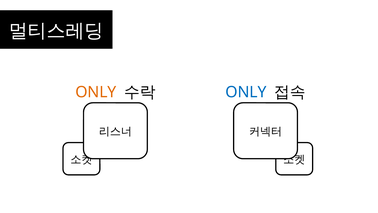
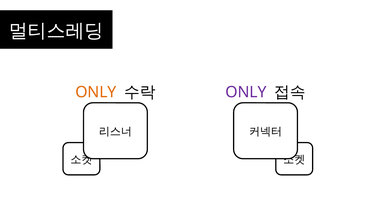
ONLY colour: blue -> purple (246, 92)
